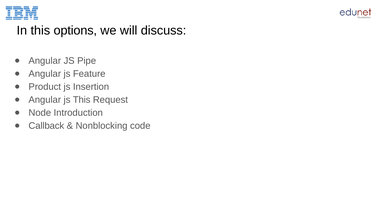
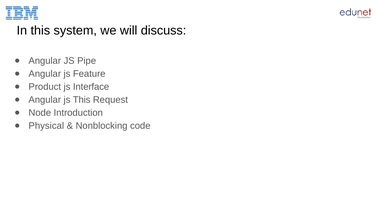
options: options -> system (75, 31)
Insertion: Insertion -> Interface (91, 87)
Callback: Callback -> Physical (46, 126)
